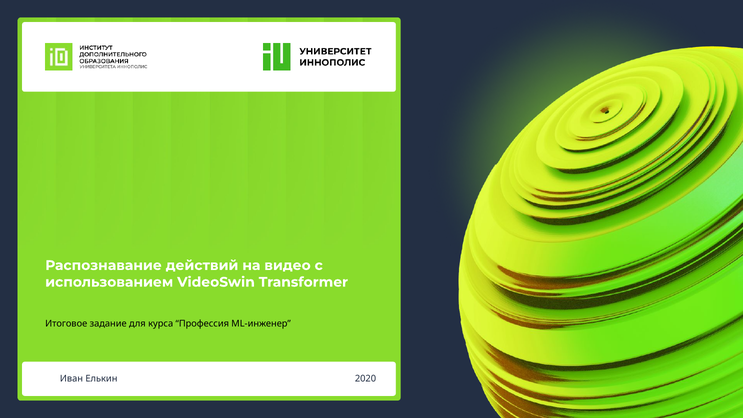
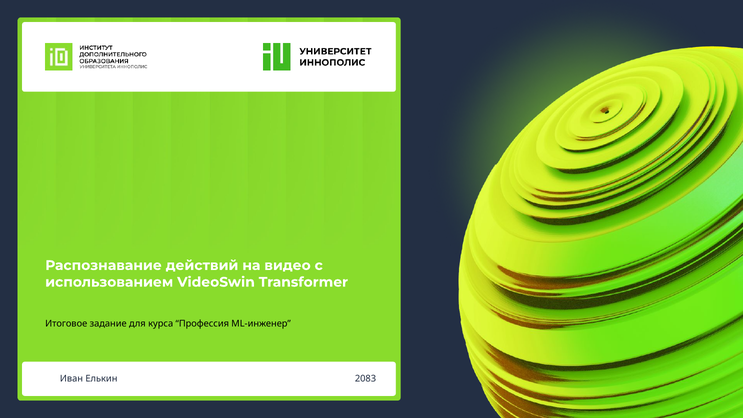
2020: 2020 -> 2083 (365, 379)
